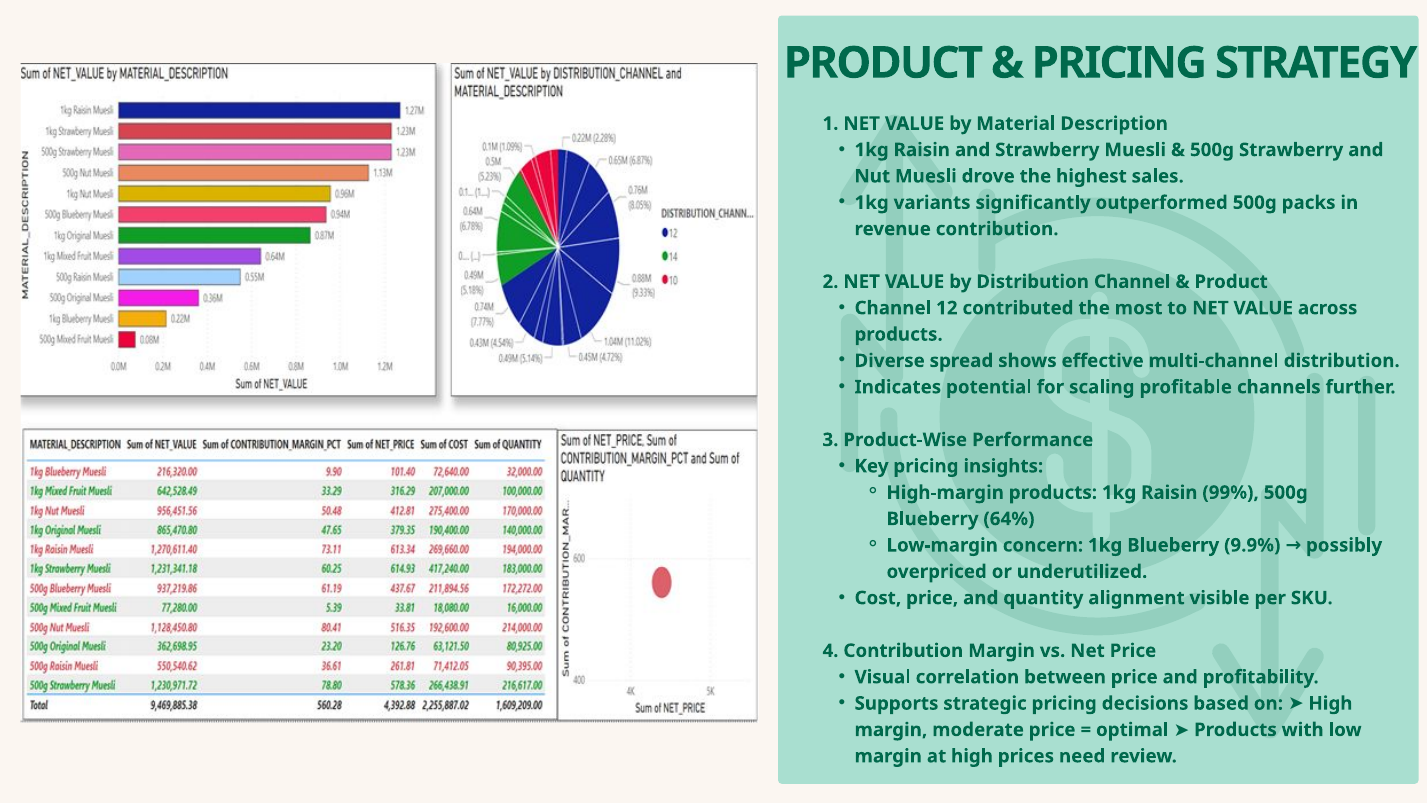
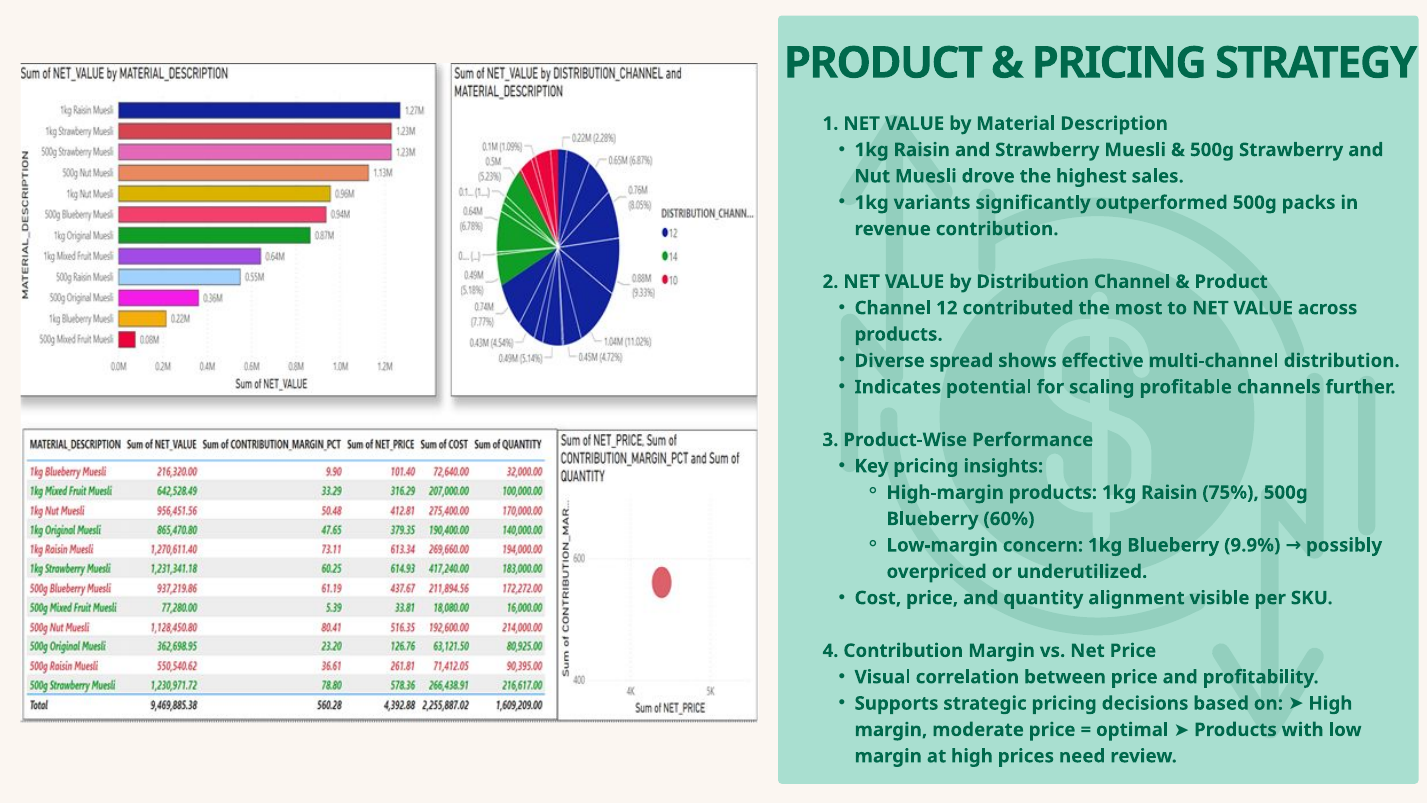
99%: 99% -> 75% (1231, 492)
64%: 64% -> 60% (1009, 519)
